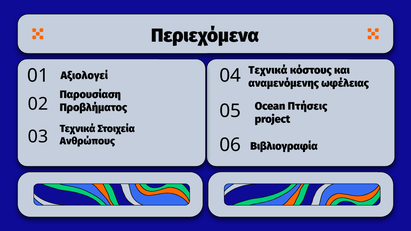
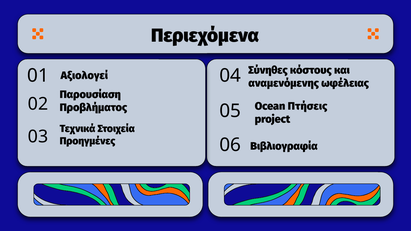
Τεχνικά: Τεχνικά -> Σύνηθες (268, 70)
Ανθρώπους: Ανθρώπους -> Προηγμένες (88, 141)
